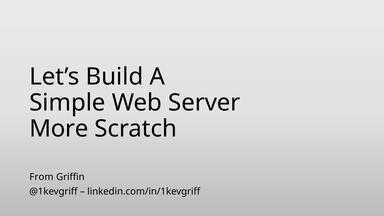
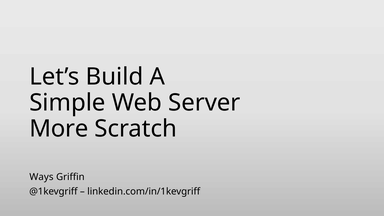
From: From -> Ways (41, 177)
